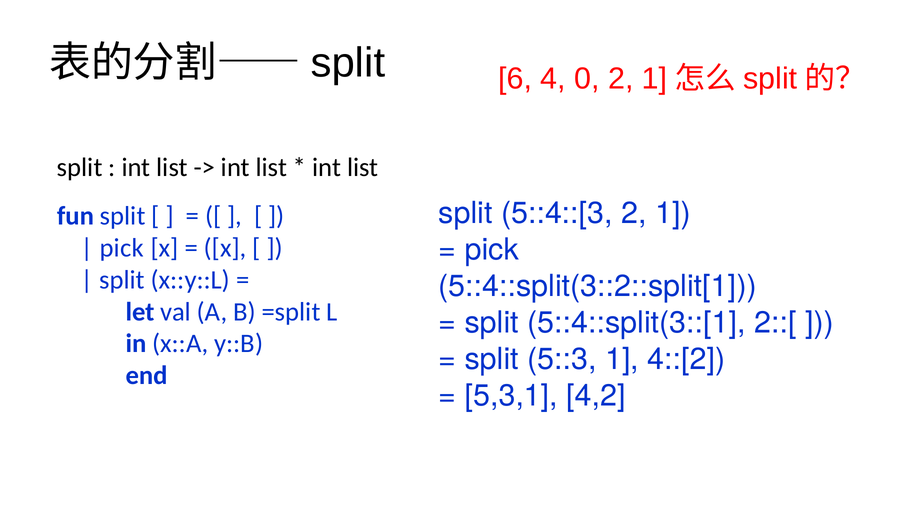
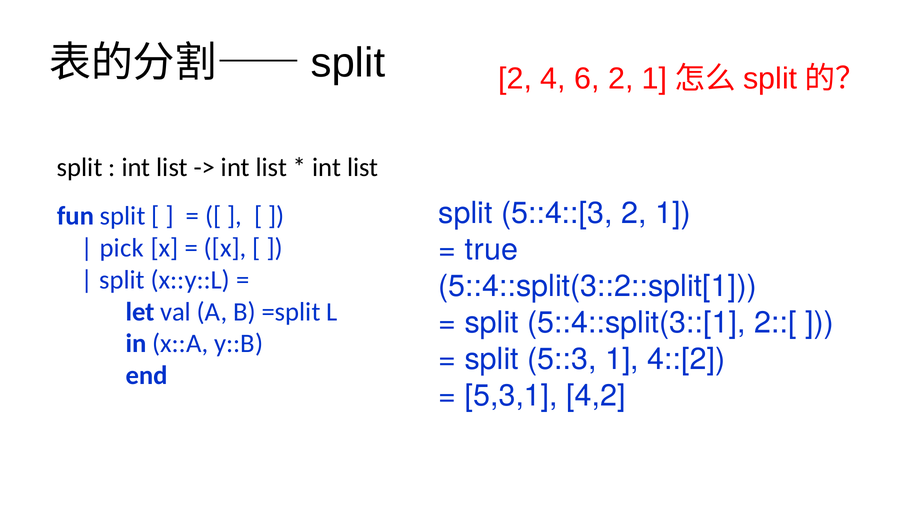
split 6: 6 -> 2 (515, 79)
0: 0 -> 6 (587, 79)
pick: pick -> true (492, 250)
